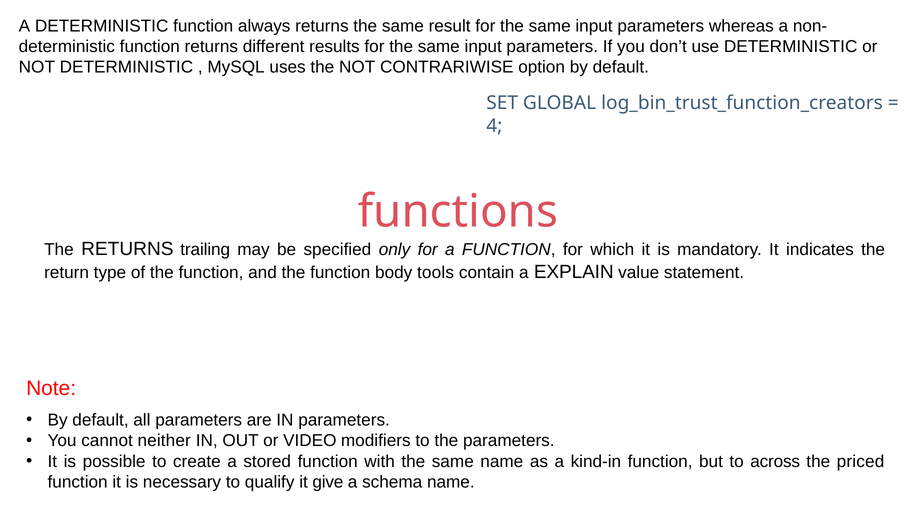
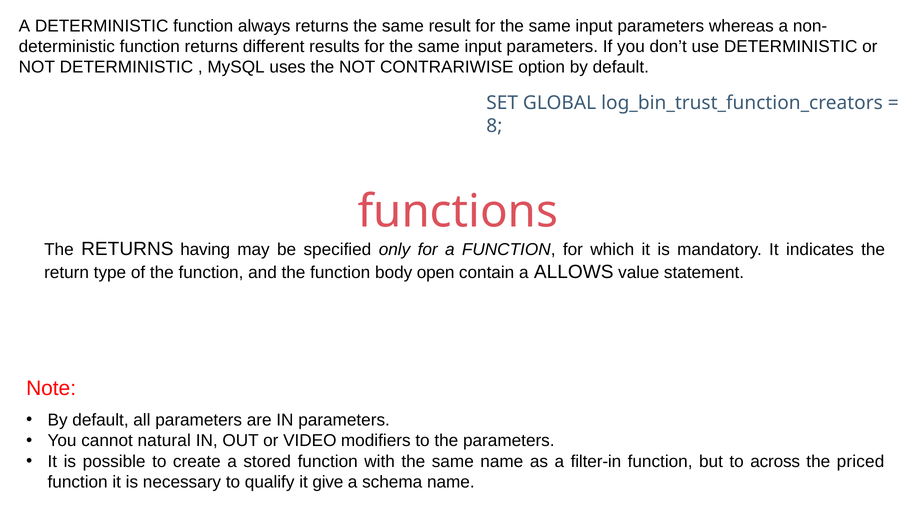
4: 4 -> 8 (494, 126)
trailing: trailing -> having (205, 250)
tools: tools -> open (436, 273)
EXPLAIN: EXPLAIN -> ALLOWS (574, 272)
neither: neither -> natural (164, 441)
kind-in: kind-in -> filter-in (596, 462)
